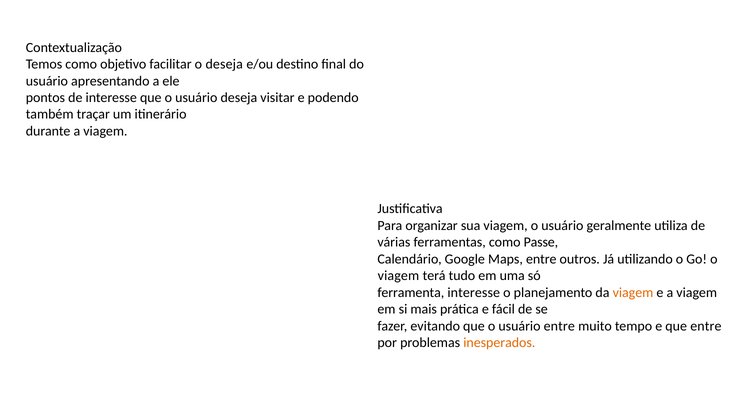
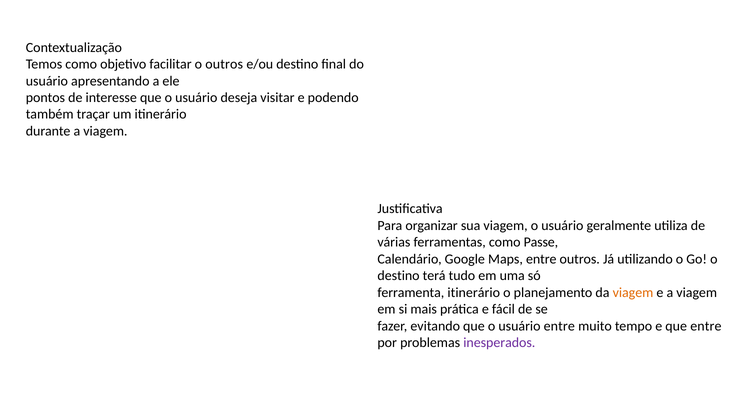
o deseja: deseja -> outros (224, 64)
viagem: viagem -> destino (399, 276)
ferramenta interesse: interesse -> itinerário (474, 293)
inesperados colour: orange -> purple (499, 343)
